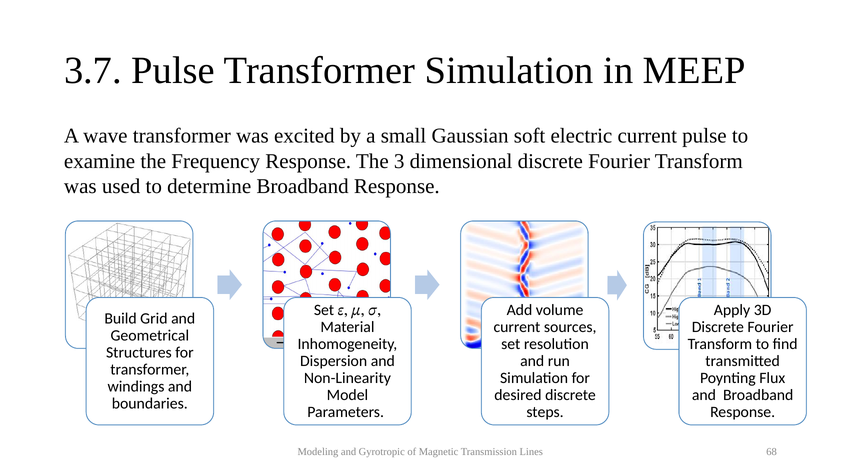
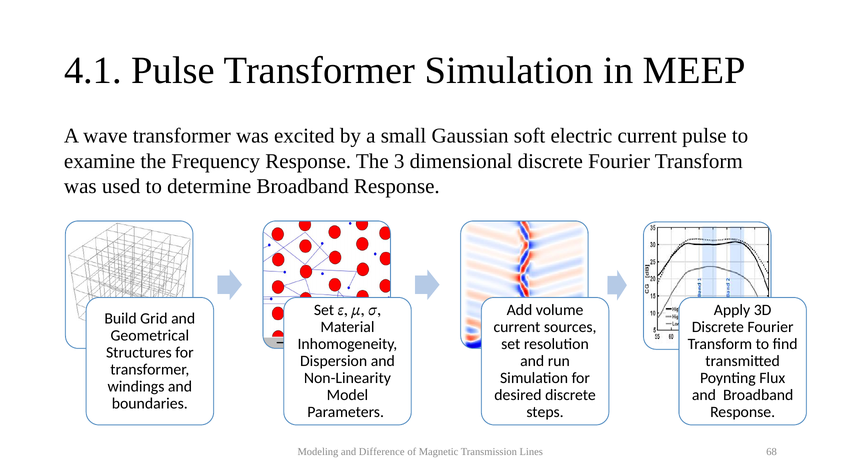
3.7: 3.7 -> 4.1 (93, 71)
Gyrotropic: Gyrotropic -> Difference (382, 452)
